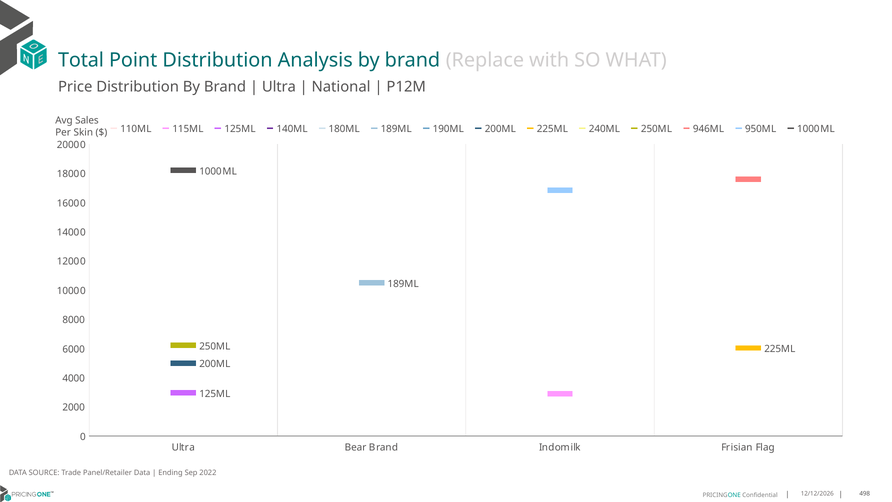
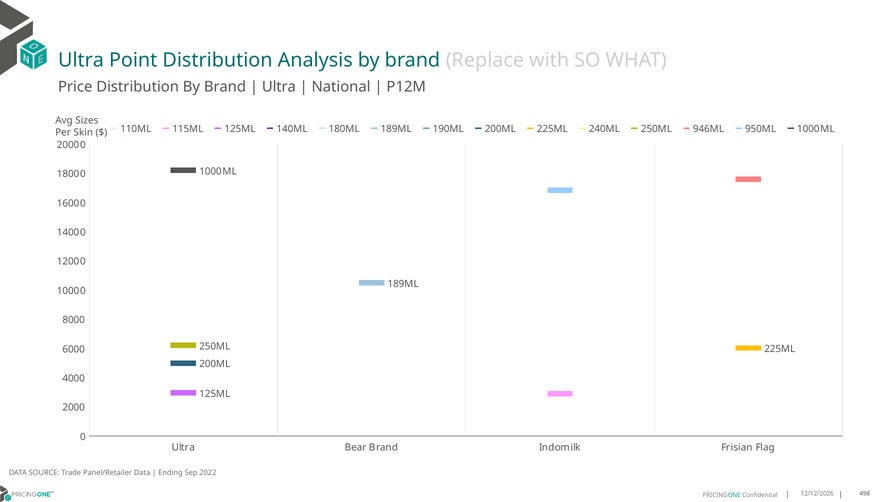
Total: Total -> Ultra (81, 60)
Sales: Sales -> Sizes (87, 121)
